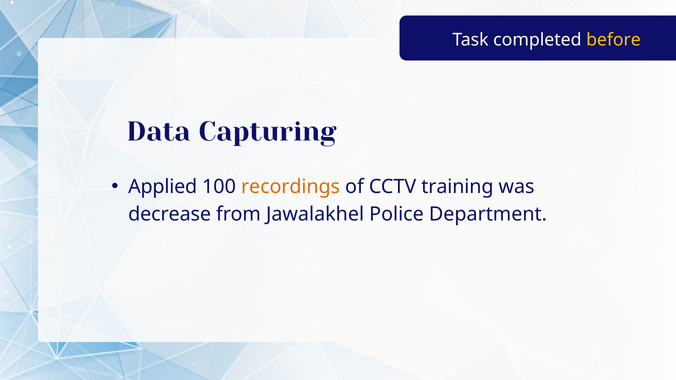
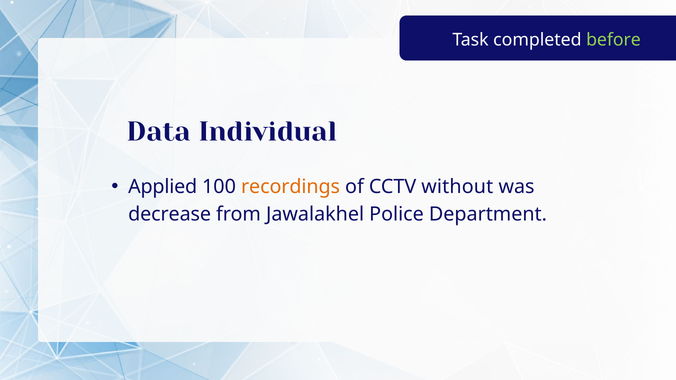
before colour: yellow -> light green (613, 40)
Capturing: Capturing -> Individual (268, 132)
training: training -> without (457, 187)
